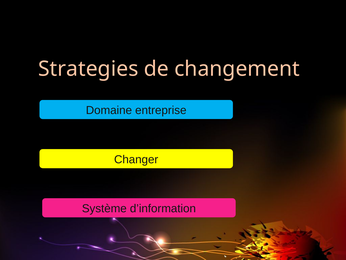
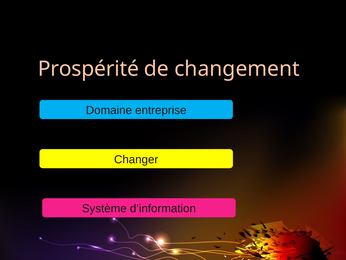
Strategies: Strategies -> Prospérité (88, 69)
